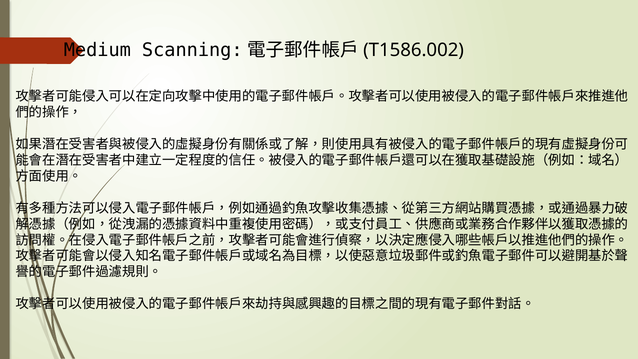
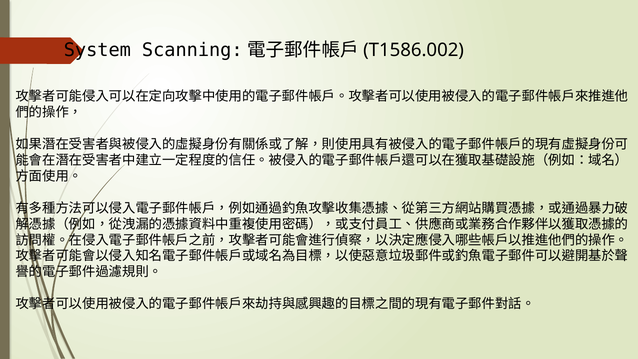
Medium: Medium -> System (97, 50)
